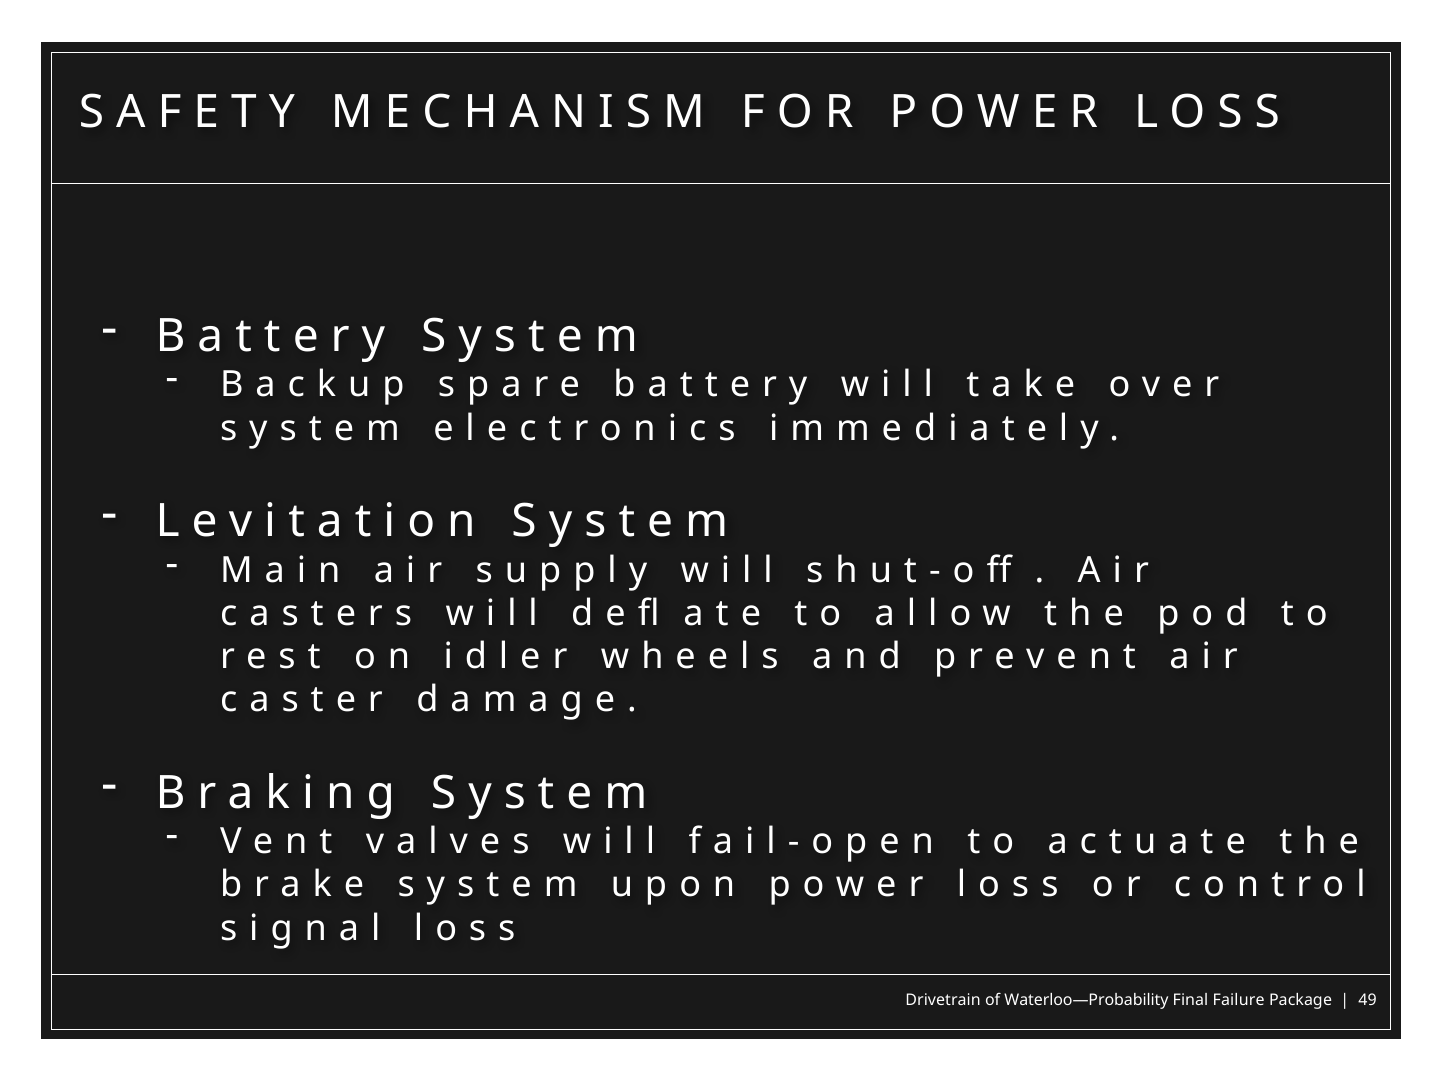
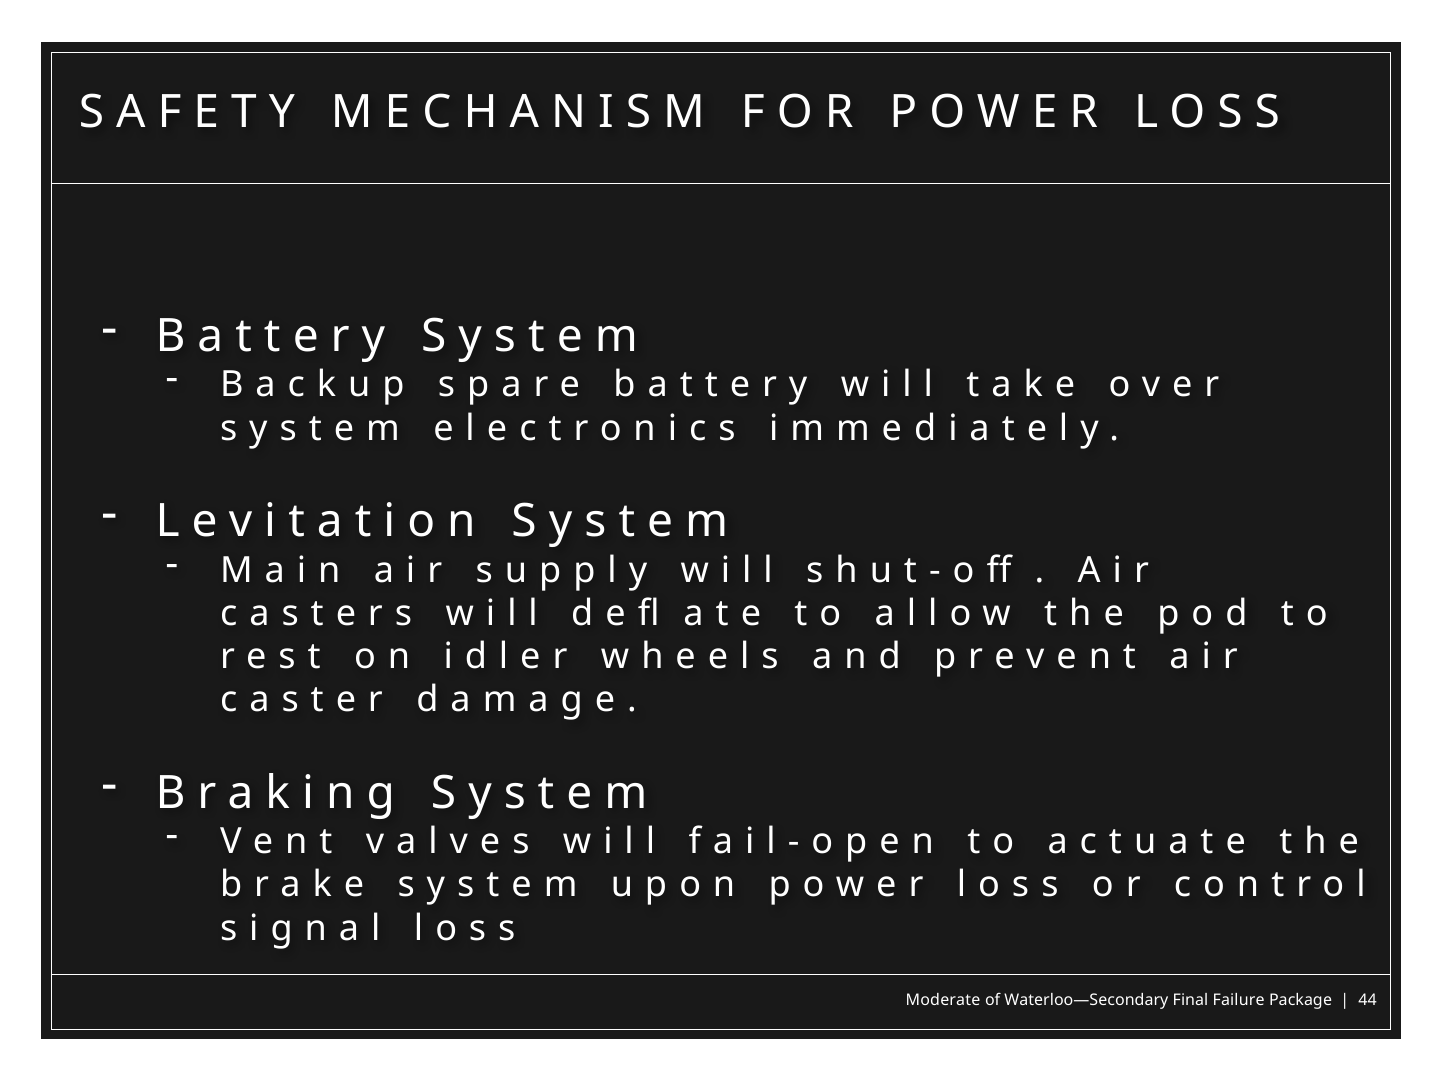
Drivetrain: Drivetrain -> Moderate (943, 1000)
Waterloo—Probability: Waterloo—Probability -> Waterloo—Secondary (1086, 1000)
49: 49 -> 44 (1368, 1000)
